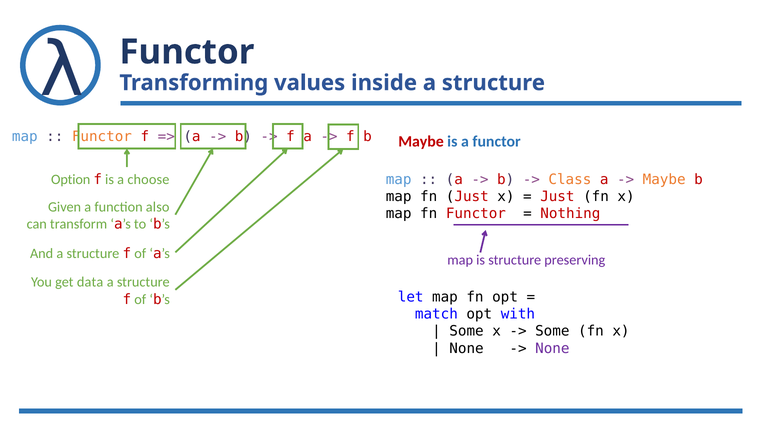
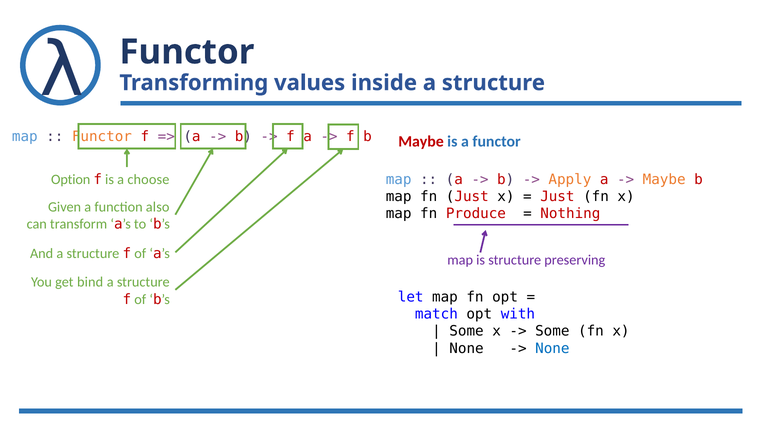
Class: Class -> Apply (570, 179)
fn Functor: Functor -> Produce (476, 214)
data: data -> bind (90, 282)
None colour: purple -> blue (552, 348)
